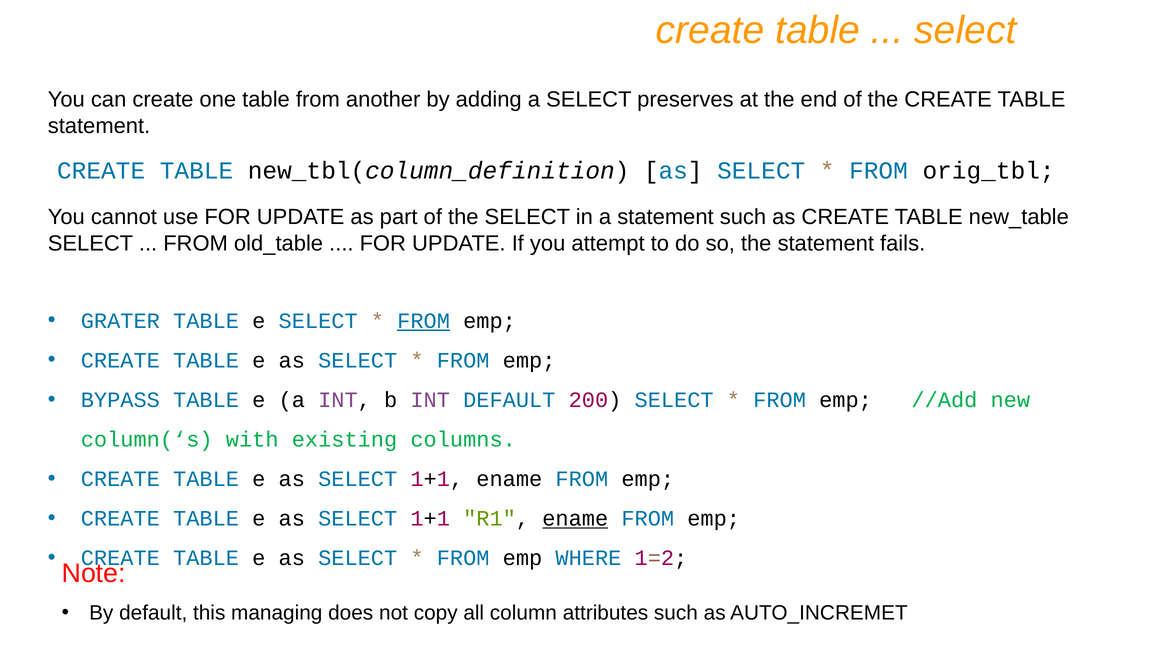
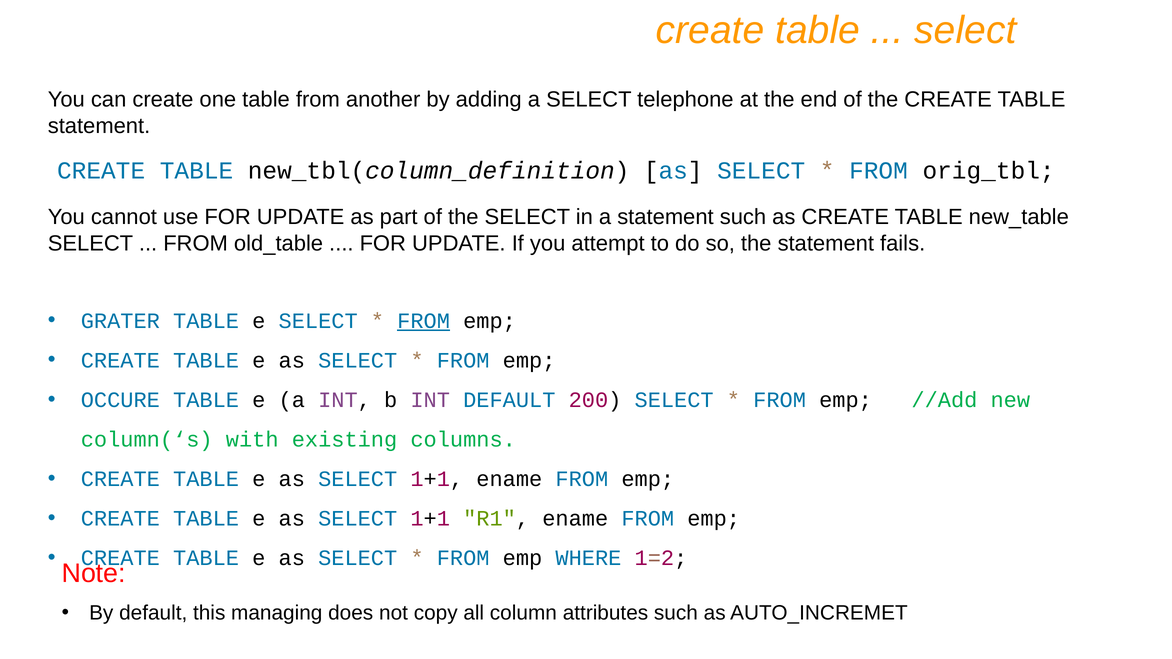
preserves: preserves -> telephone (685, 100)
BYPASS: BYPASS -> OCCURE (120, 400)
ename underline: present -> none (575, 519)
